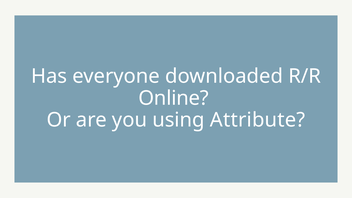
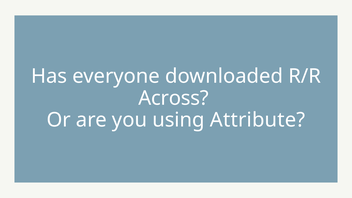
Online: Online -> Across (173, 98)
